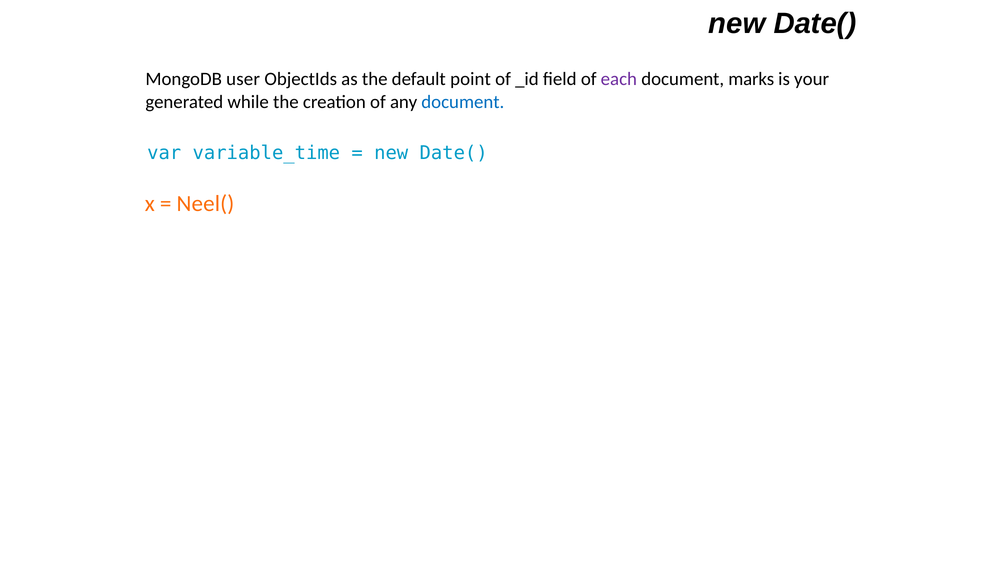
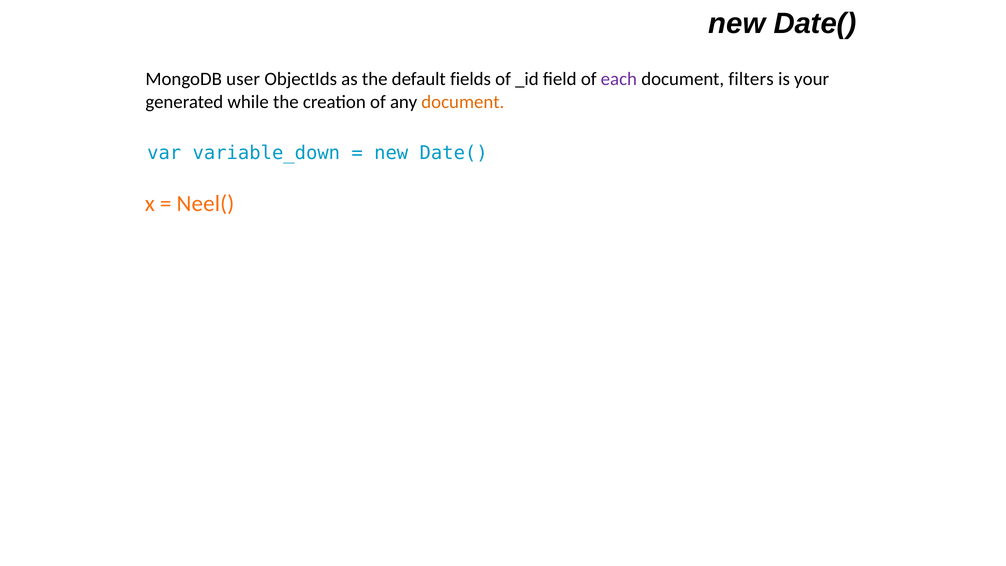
point: point -> fields (471, 79)
marks: marks -> filters (751, 79)
document colour: blue -> orange (463, 102)
variable_time: variable_time -> variable_down (266, 153)
